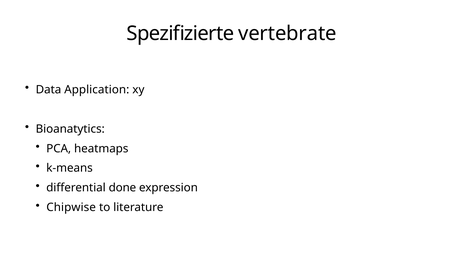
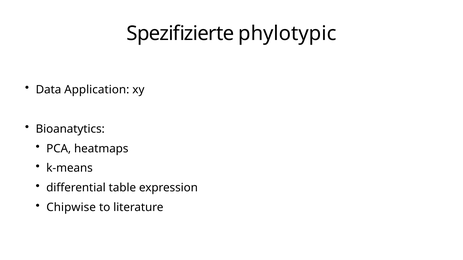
vertebrate: vertebrate -> phylotypic (287, 33)
done: done -> table (122, 188)
